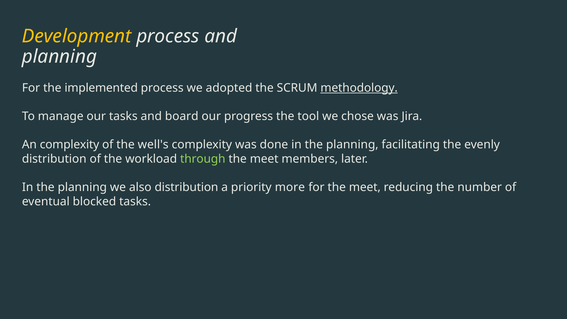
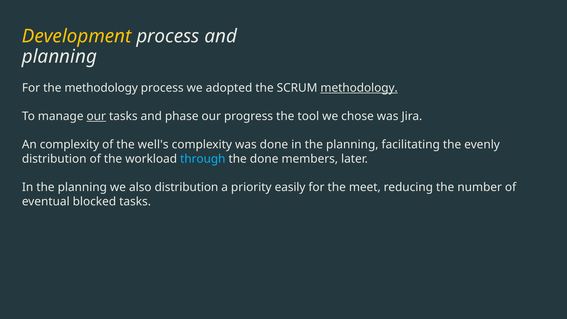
the implemented: implemented -> methodology (101, 88)
our underline: none -> present (96, 116)
board: board -> phase (182, 116)
through colour: light green -> light blue (203, 159)
meet: meet -> done (264, 159)
more: more -> easily (290, 187)
